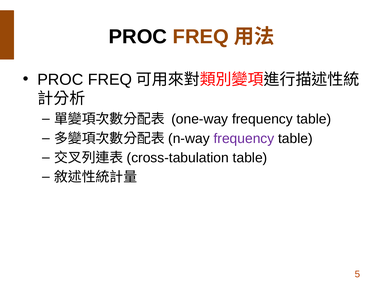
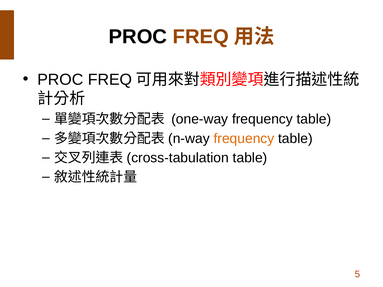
frequency colour: purple -> orange (244, 139)
